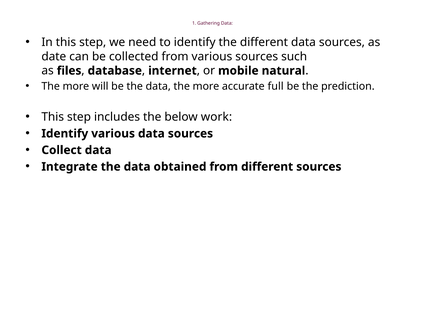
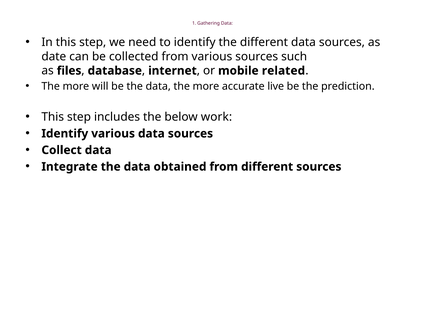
natural: natural -> related (283, 71)
full: full -> live (276, 86)
